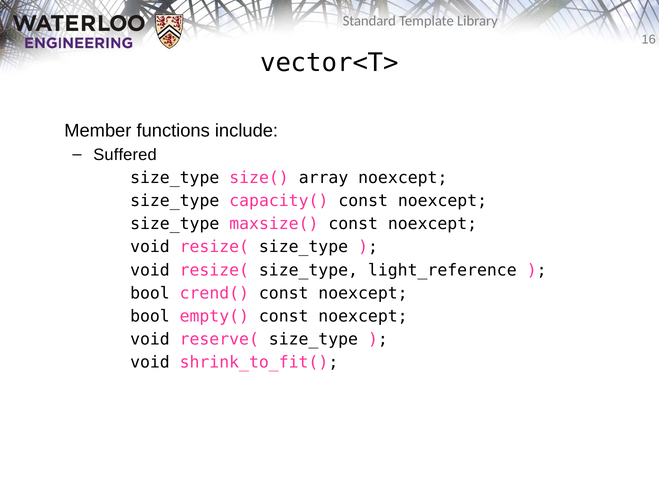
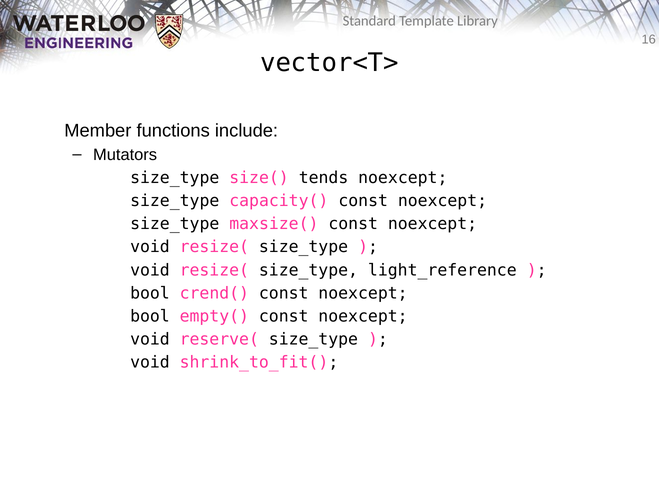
Suffered: Suffered -> Mutators (125, 155)
array: array -> tends (324, 178)
